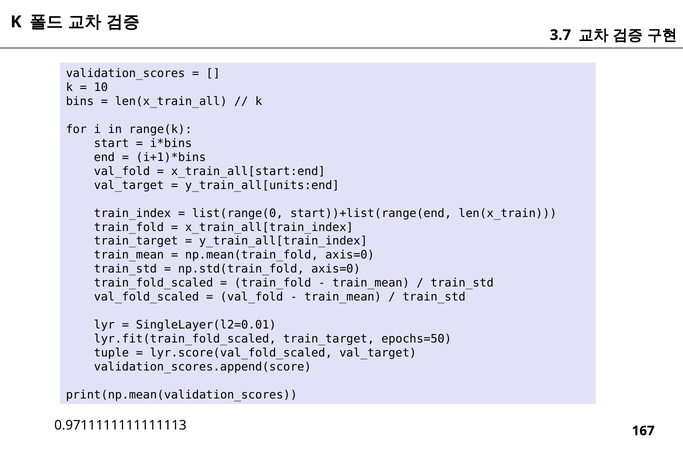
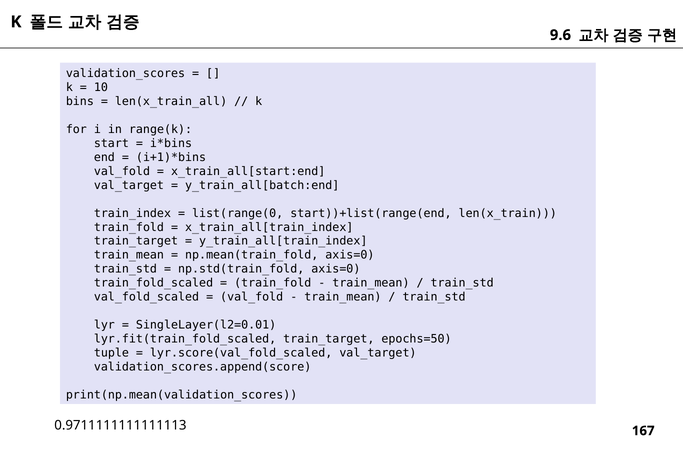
3.7: 3.7 -> 9.6 (560, 35)
y_train_all[units:end: y_train_all[units:end -> y_train_all[batch:end (262, 185)
